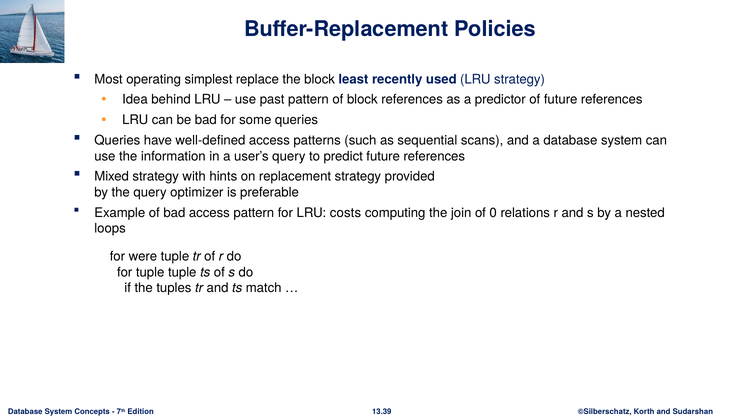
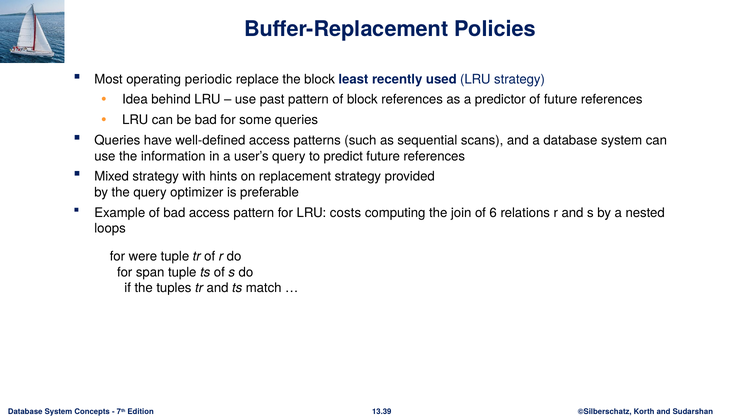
simplest: simplest -> periodic (208, 79)
0: 0 -> 6 (493, 212)
for tuple: tuple -> span (150, 272)
